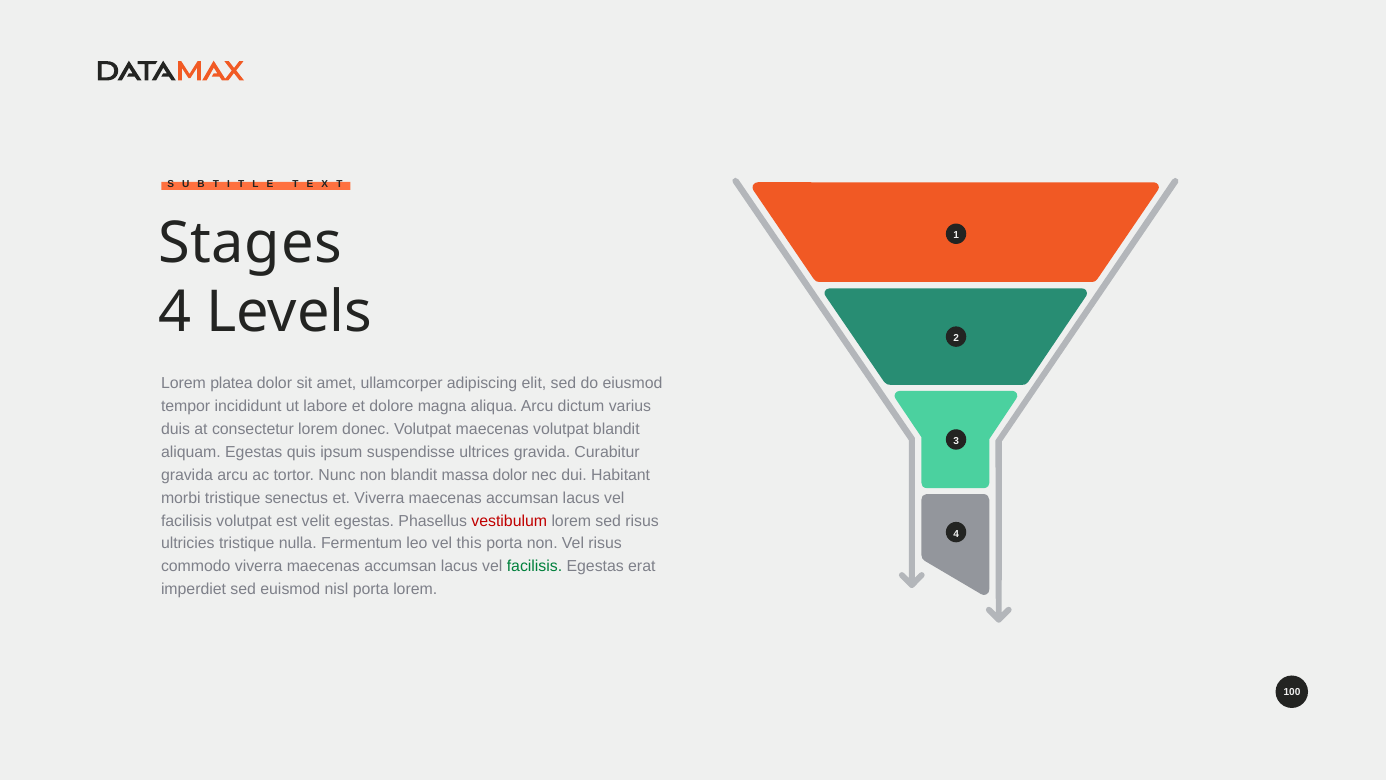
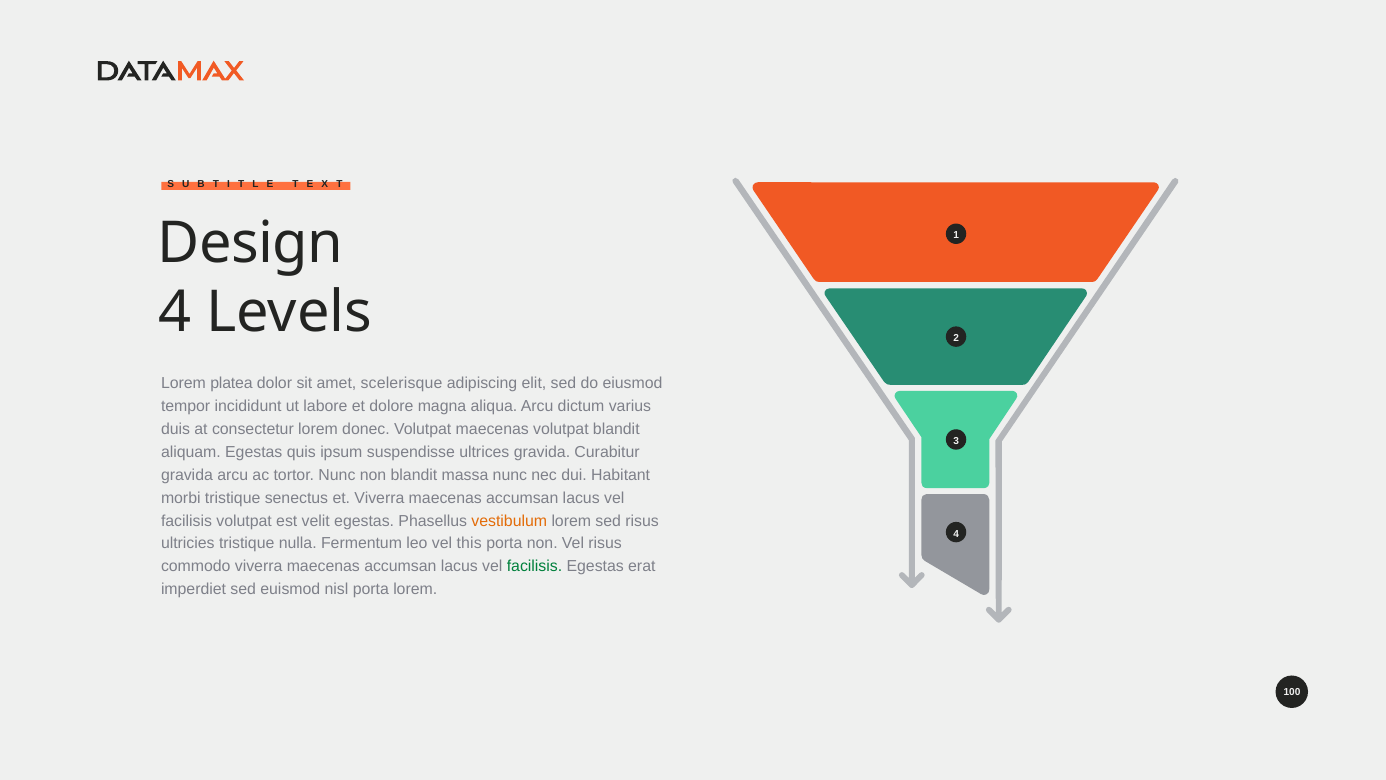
Stages: Stages -> Design (251, 243)
ullamcorper: ullamcorper -> scelerisque (402, 383)
massa dolor: dolor -> nunc (510, 475)
vestibulum colour: red -> orange (509, 521)
